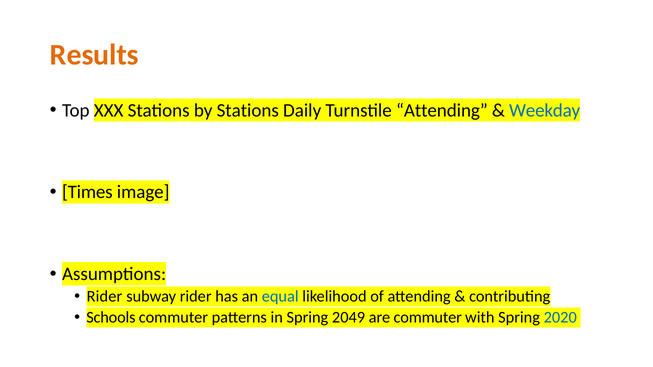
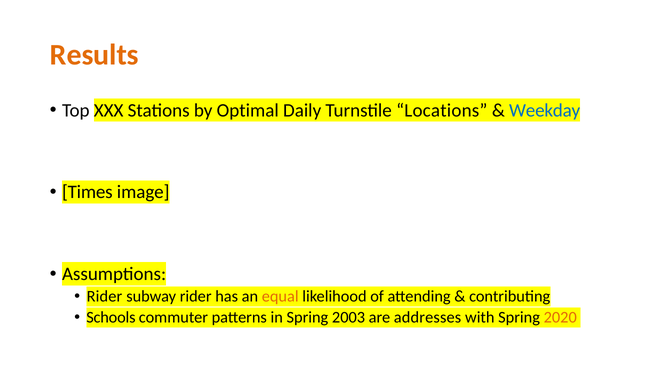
by Stations: Stations -> Optimal (248, 110)
Turnstile Attending: Attending -> Locations (442, 110)
equal colour: blue -> orange (280, 297)
2049: 2049 -> 2003 (349, 318)
are commuter: commuter -> addresses (428, 318)
2020 colour: blue -> orange (560, 318)
